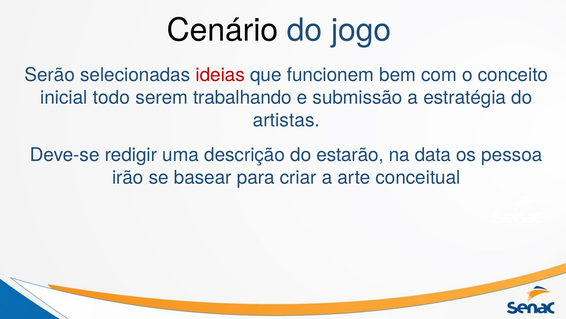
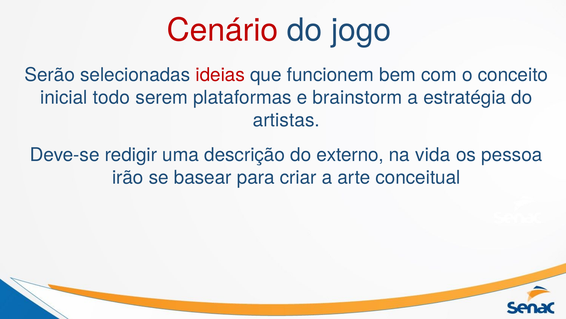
Cenário colour: black -> red (222, 30)
trabalhando: trabalhando -> plataformas (242, 97)
submissão: submissão -> brainstorm (357, 97)
estarão: estarão -> externo (350, 154)
data: data -> vida (433, 154)
